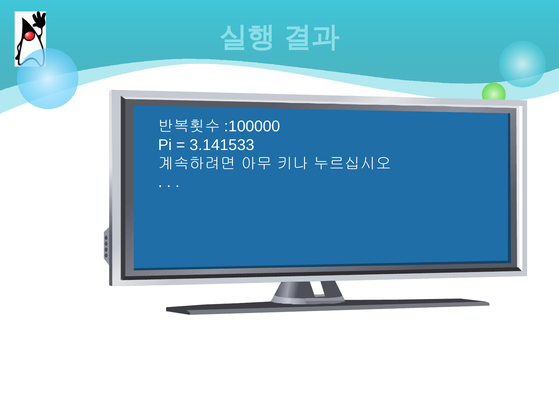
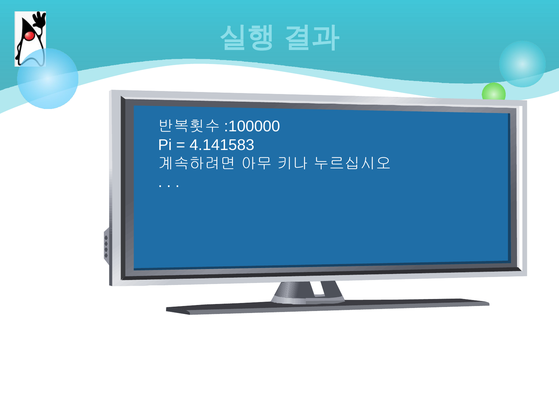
3.141533: 3.141533 -> 4.141583 (222, 145)
